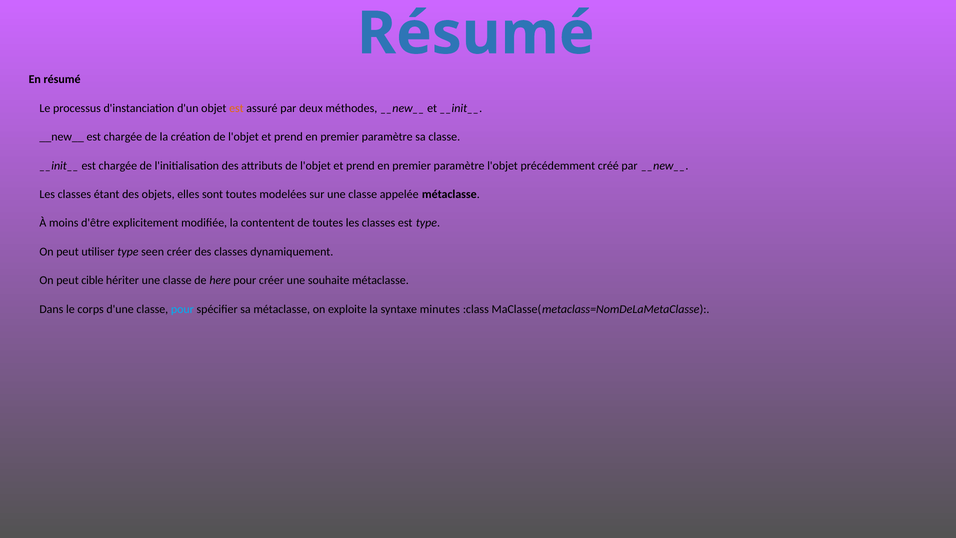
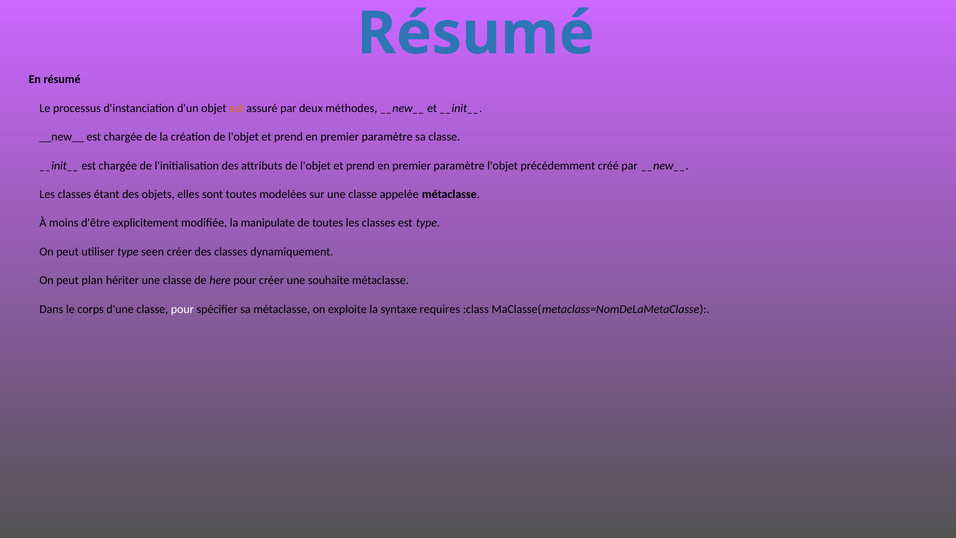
contentent: contentent -> manipulate (268, 223)
cible: cible -> plan (92, 280)
pour colour: light blue -> white (182, 309)
minutes: minutes -> requires (440, 309)
